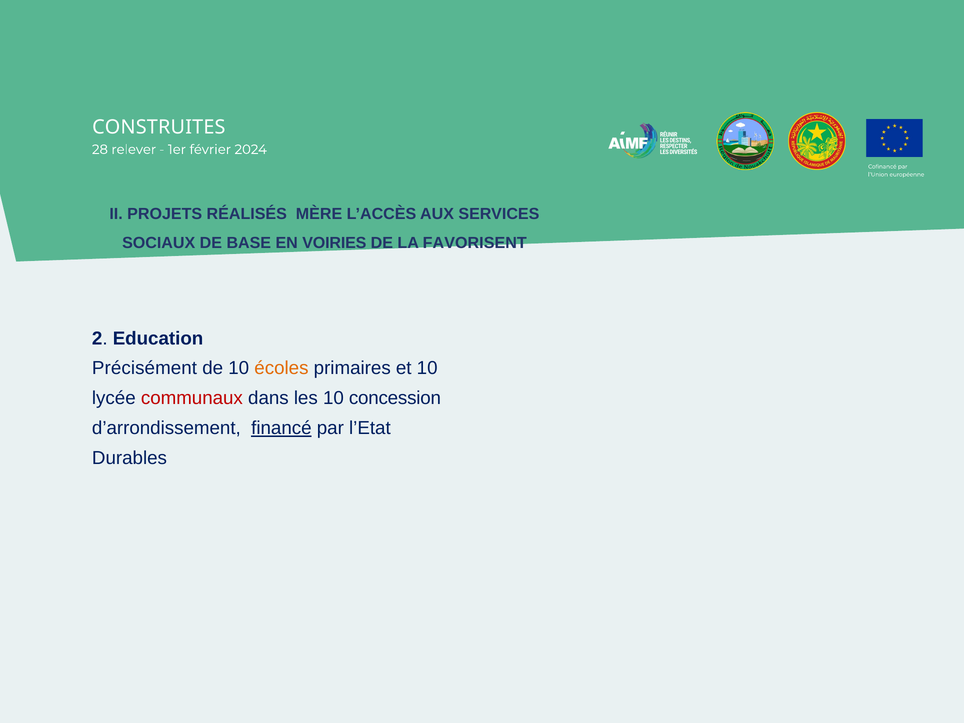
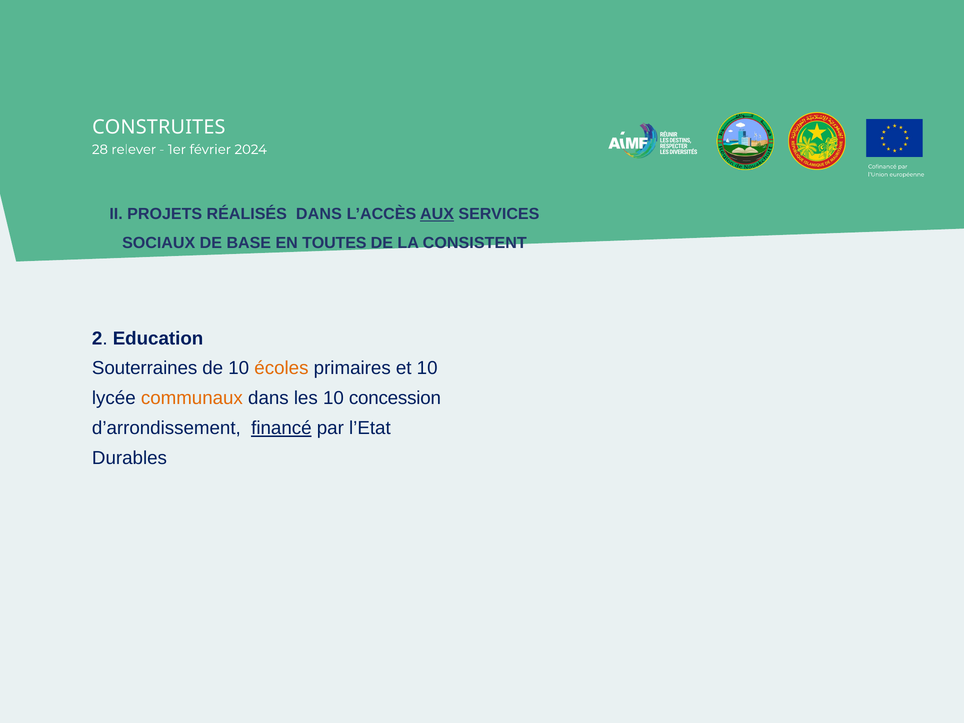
RÉALISÉS MÈRE: MÈRE -> DANS (319, 214)
AUX underline: none -> present (437, 214)
VOIRIES: VOIRIES -> TOUTES (334, 243)
FAVORISENT: FAVORISENT -> CONSISTENT (475, 243)
Précisément: Précisément -> Souterraines (145, 368)
communaux colour: red -> orange (192, 398)
